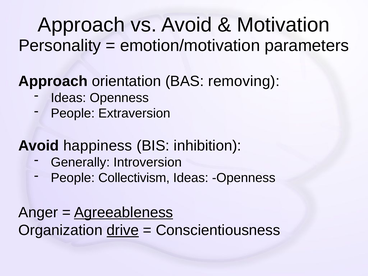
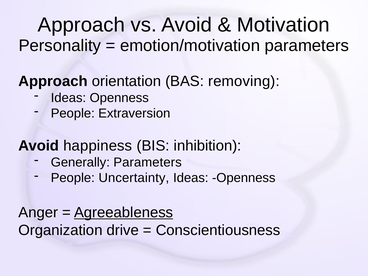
Generally Introversion: Introversion -> Parameters (148, 162)
Collectivism: Collectivism -> Uncertainty (134, 178)
drive underline: present -> none (123, 230)
